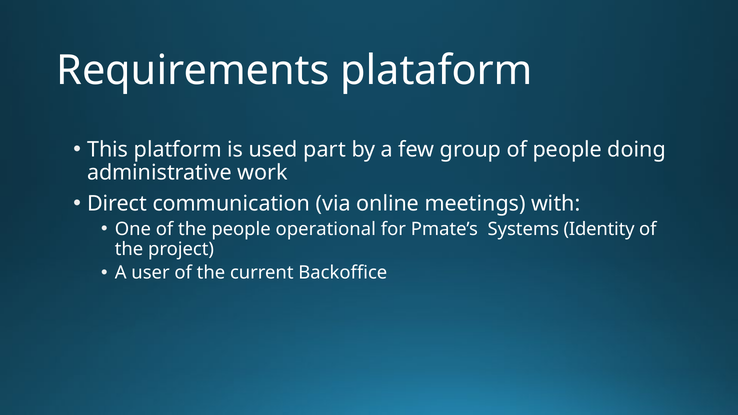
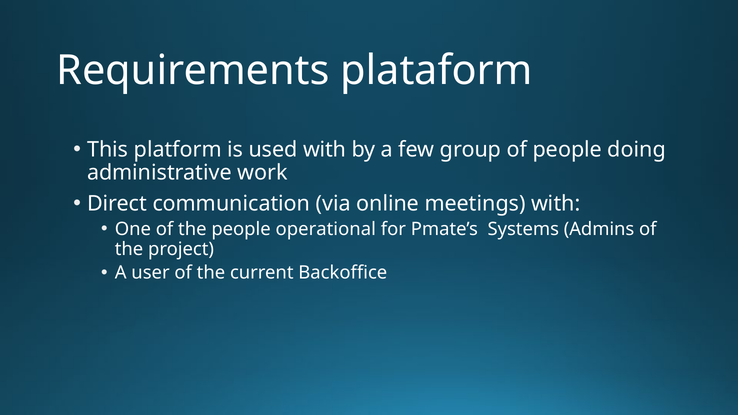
used part: part -> with (325, 150)
Identity: Identity -> Admins (599, 229)
